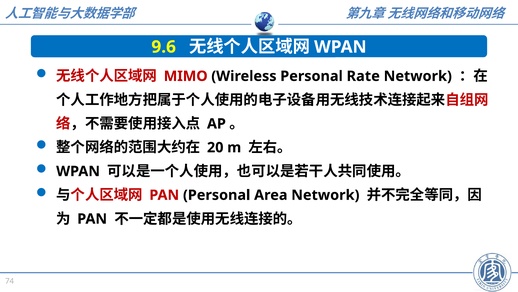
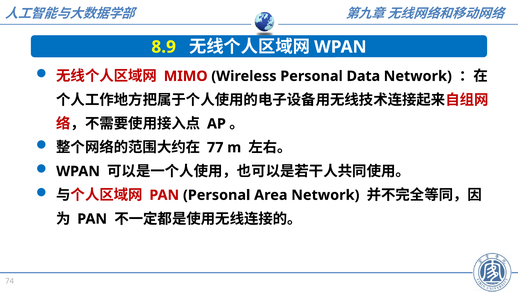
9.6: 9.6 -> 8.9 (164, 47)
Rate: Rate -> Data (363, 76)
20: 20 -> 77 (215, 147)
